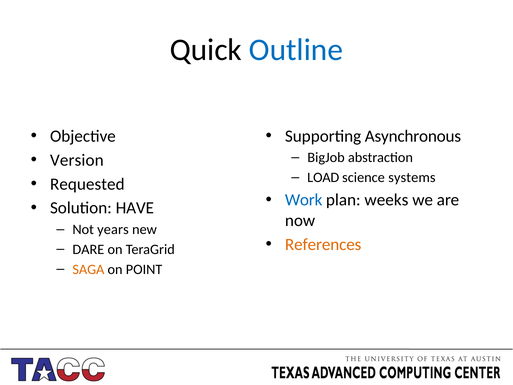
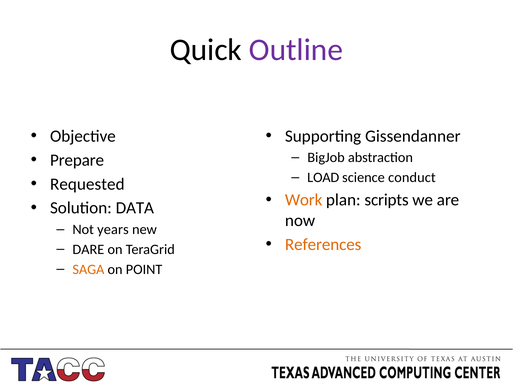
Outline colour: blue -> purple (296, 50)
Asynchronous: Asynchronous -> Gissendanner (413, 136)
Version: Version -> Prepare (77, 160)
systems: systems -> conduct (412, 177)
Work colour: blue -> orange (304, 200)
weeks: weeks -> scripts (387, 200)
HAVE: HAVE -> DATA (135, 208)
